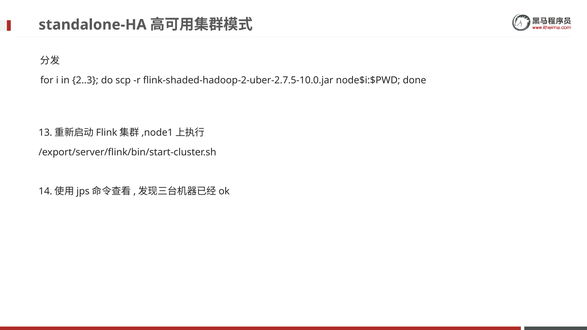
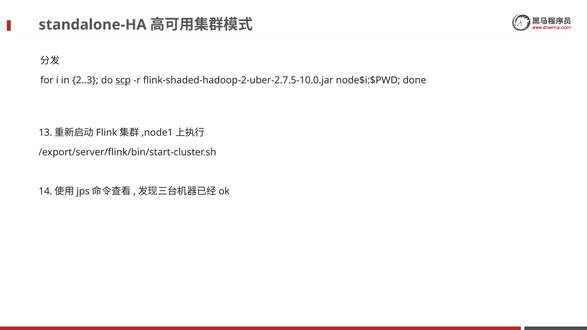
scp underline: none -> present (123, 80)
